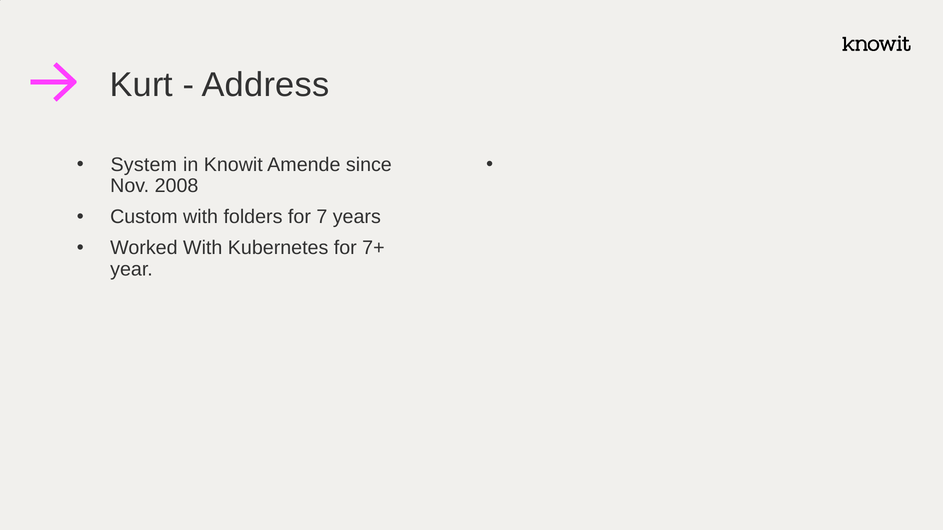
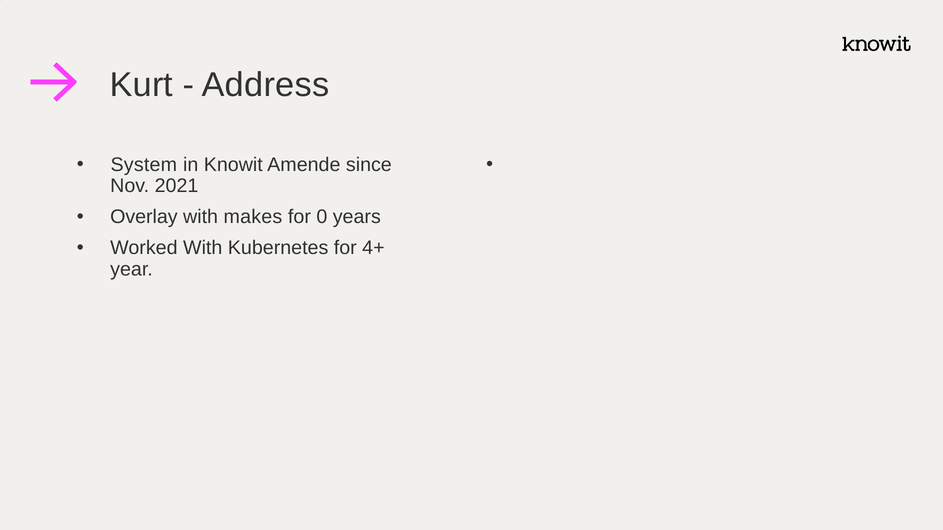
2008: 2008 -> 2021 (177, 186)
Custom: Custom -> Overlay (144, 217)
folders: folders -> makes (253, 217)
7: 7 -> 0 (322, 217)
7+: 7+ -> 4+ (373, 248)
